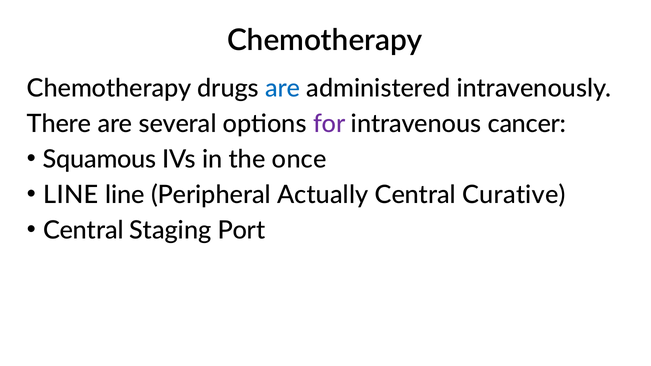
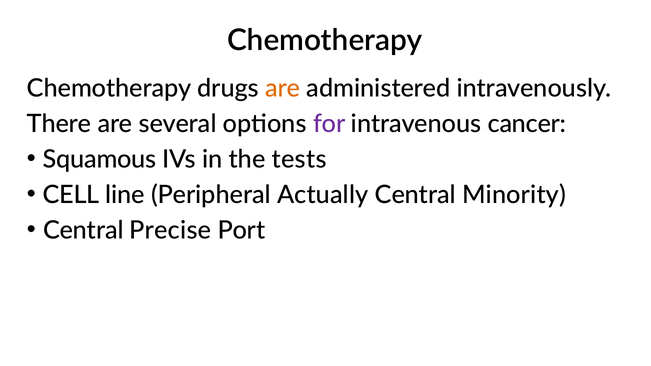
are colour: blue -> orange (283, 89)
once: once -> tests (299, 160)
LINE: LINE -> CELL (71, 195)
Curative: Curative -> Minority (514, 195)
Staging: Staging -> Precise (170, 230)
